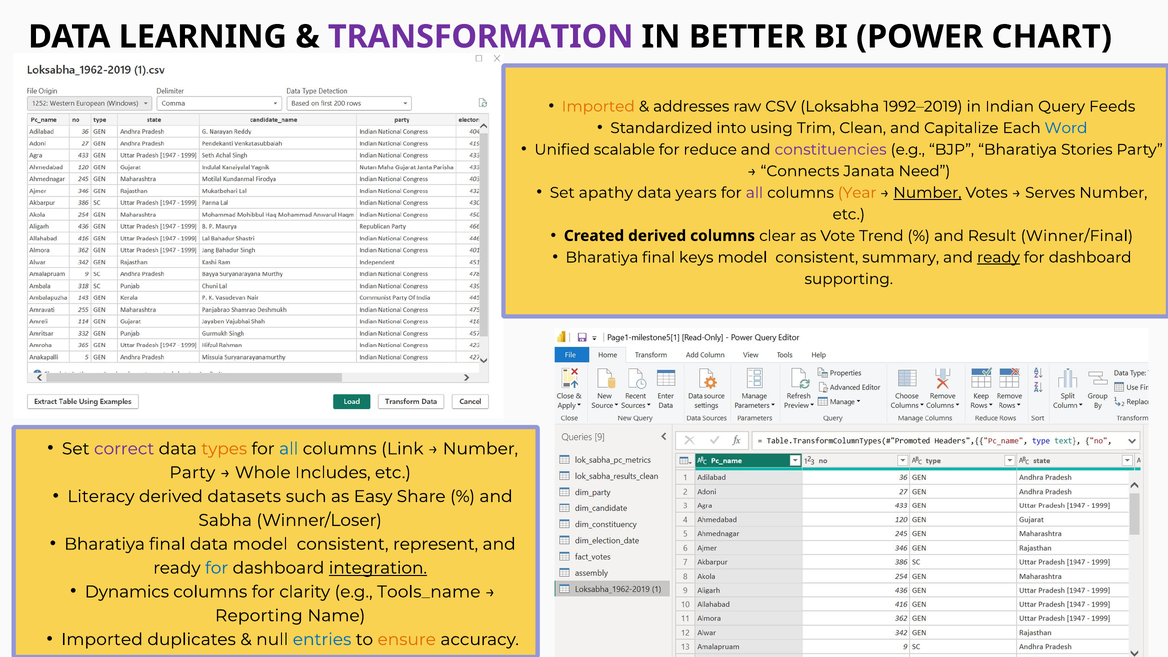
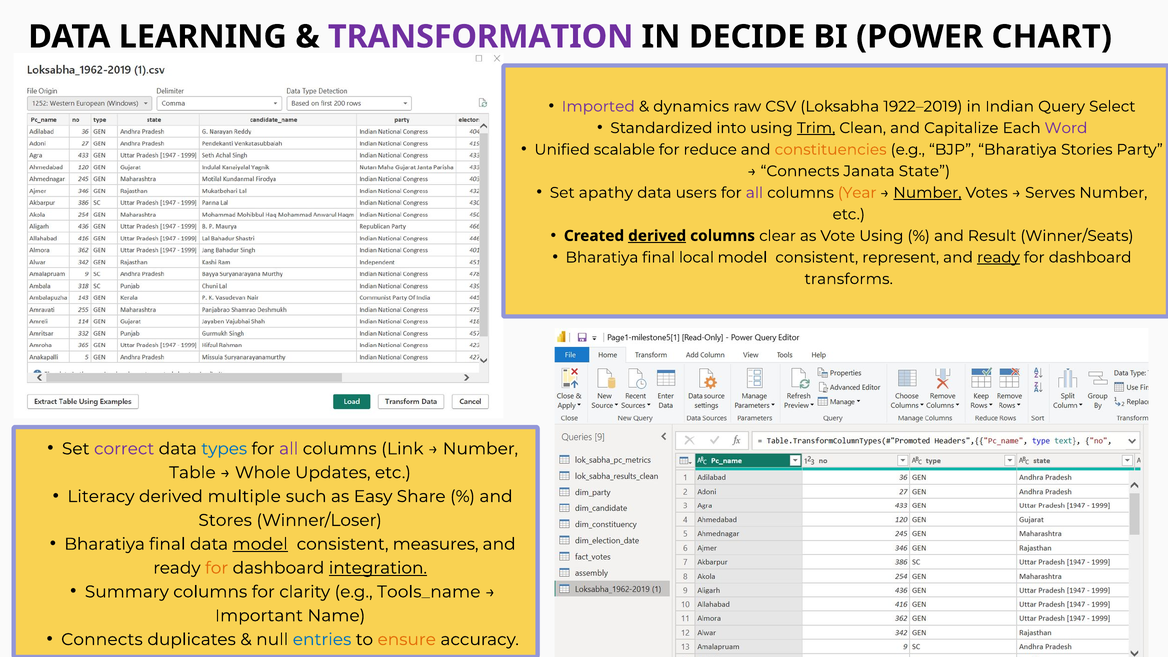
BETTER: BETTER -> DECIDE (747, 37)
Imported colour: orange -> purple (598, 106)
addresses: addresses -> dynamics (691, 106)
1992–2019: 1992–2019 -> 1922–2019 (923, 106)
Feeds: Feeds -> Select (1112, 106)
Trim underline: none -> present (816, 128)
Word colour: blue -> purple (1066, 128)
constituencies colour: purple -> orange (831, 150)
Need: Need -> State (924, 171)
years: years -> users (696, 193)
derived underline: none -> present (657, 236)
Vote Trend: Trend -> Using (881, 236)
Winner/Final: Winner/Final -> Winner/Seats (1077, 236)
keys: keys -> local (696, 257)
summary: summary -> represent (901, 257)
supporting: supporting -> transforms (849, 279)
types colour: orange -> blue (224, 449)
all colour: blue -> purple (289, 449)
Party: Party -> Table (192, 473)
Includes: Includes -> Updates (333, 473)
datasets: datasets -> multiple (244, 496)
Sabha: Sabha -> Stores (225, 520)
model underline: none -> present (260, 544)
represent: represent -> measures (436, 544)
for colour: blue -> orange (217, 568)
Dynamics: Dynamics -> Summary (127, 592)
Reporting: Reporting -> Important (259, 616)
Imported: Imported -> Connects (102, 639)
